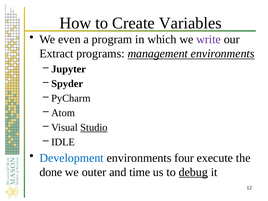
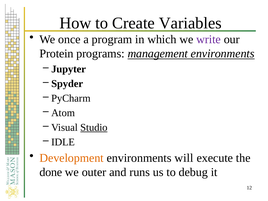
even: even -> once (69, 39)
Extract: Extract -> Protein (56, 54)
Development colour: blue -> orange (72, 158)
four: four -> will (184, 158)
time: time -> runs (140, 172)
debug underline: present -> none (193, 172)
